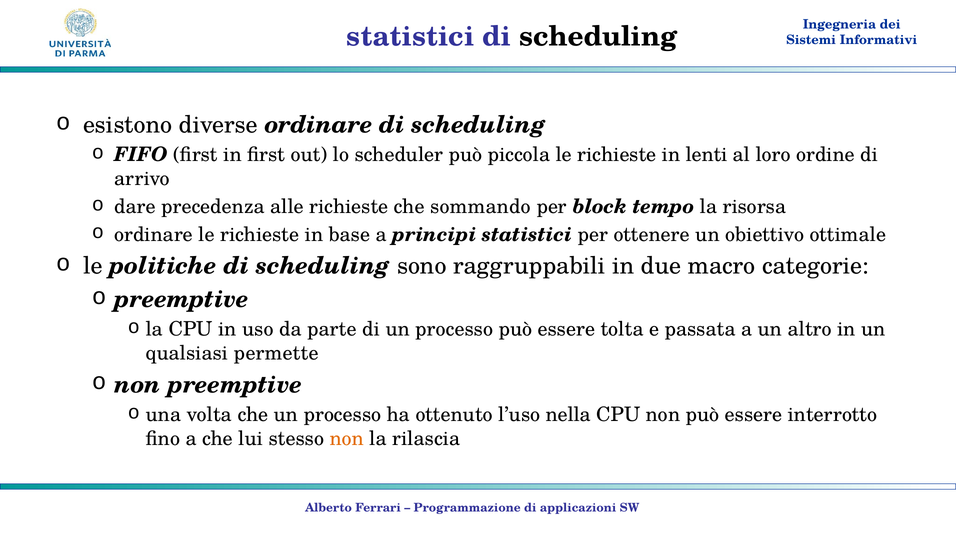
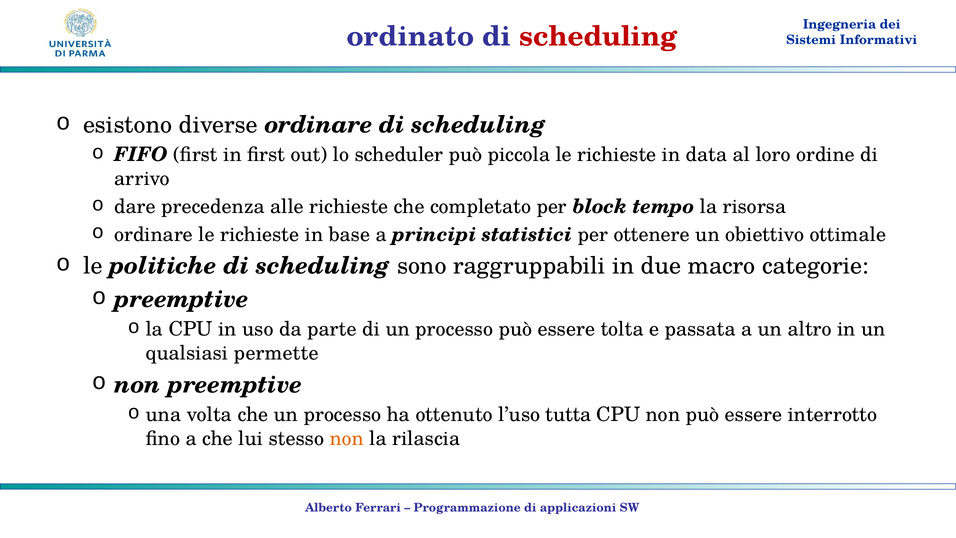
statistici: statistici -> ordinato (410, 36)
scheduling colour: black -> red (598, 36)
lenti: lenti -> data (707, 155)
sommando: sommando -> completato (481, 207)
nella: nella -> tutta (568, 415)
